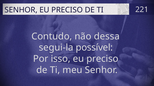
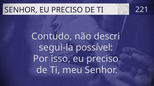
dessa: dessa -> descri (107, 37)
